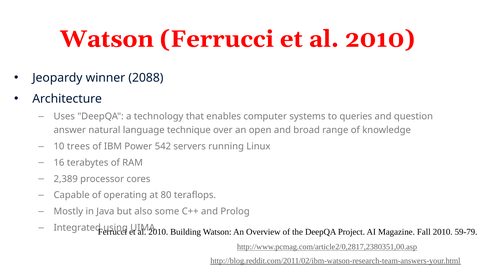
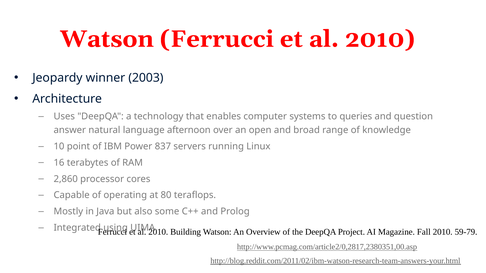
2088: 2088 -> 2003 (146, 78)
technique: technique -> afternoon (189, 130)
trees: trees -> point (78, 147)
542: 542 -> 837 (163, 147)
2,389: 2,389 -> 2,860 (66, 179)
